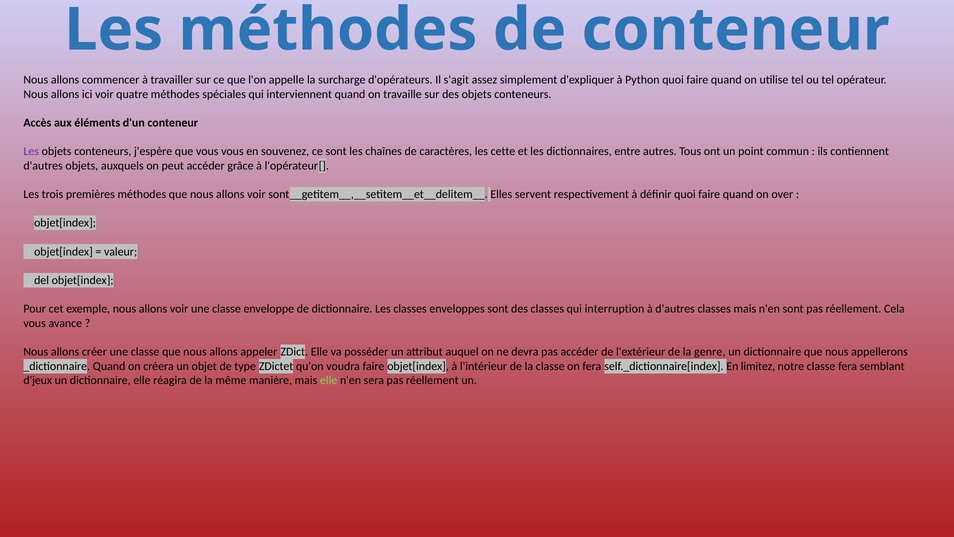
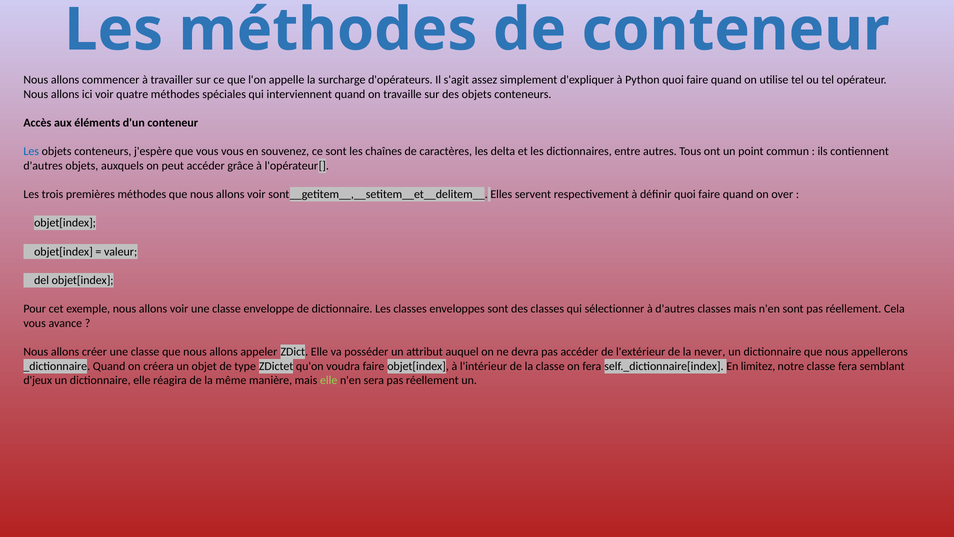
Les colour: purple -> blue (31, 151)
cette: cette -> delta (503, 151)
interruption: interruption -> sélectionner (615, 309)
genre: genre -> never (710, 352)
